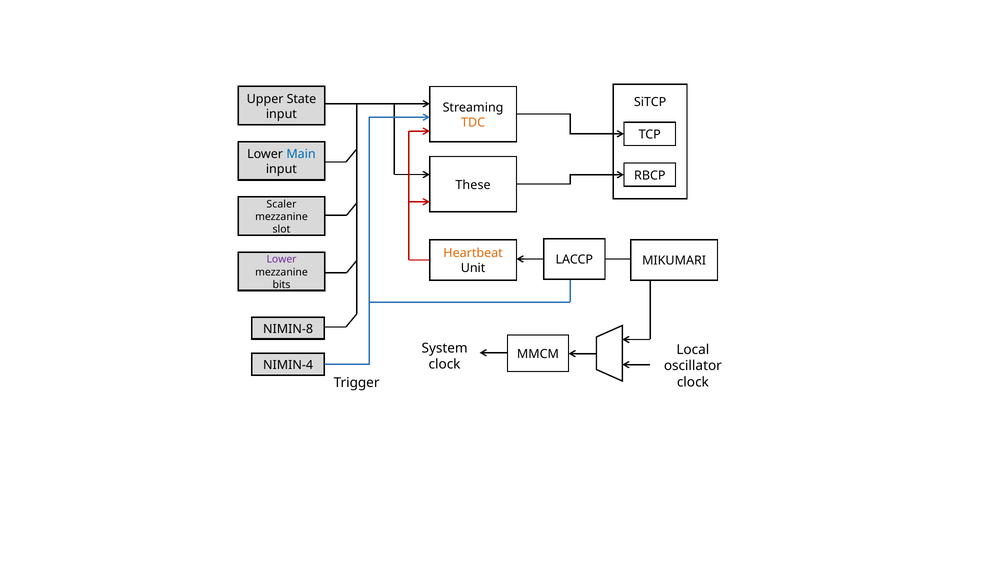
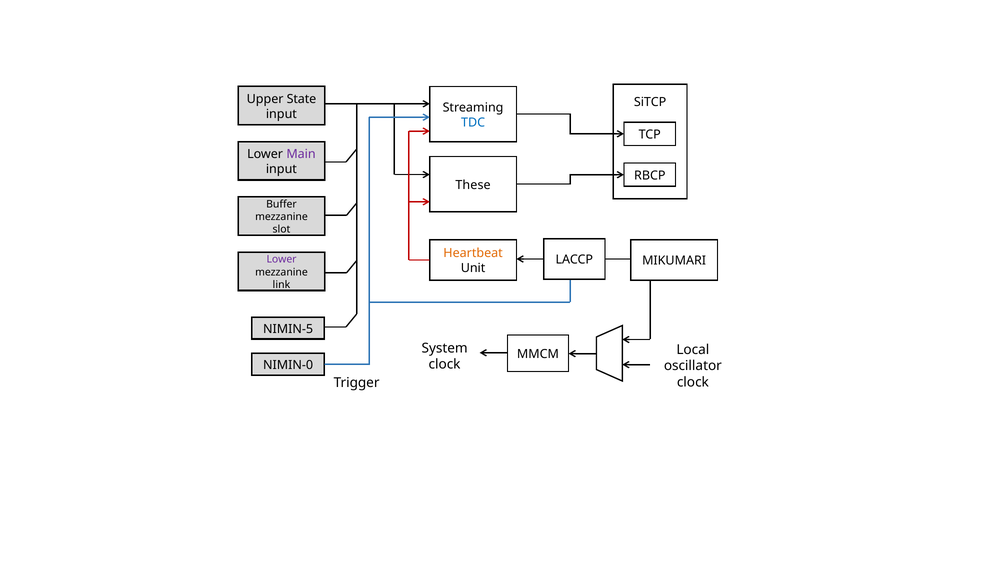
TDC colour: orange -> blue (473, 122)
Main colour: blue -> purple (301, 154)
Scaler: Scaler -> Buffer (282, 204)
bits: bits -> link (281, 284)
NIMIN-8: NIMIN-8 -> NIMIN-5 (288, 329)
NIMIN-4: NIMIN-4 -> NIMIN-0 (288, 365)
